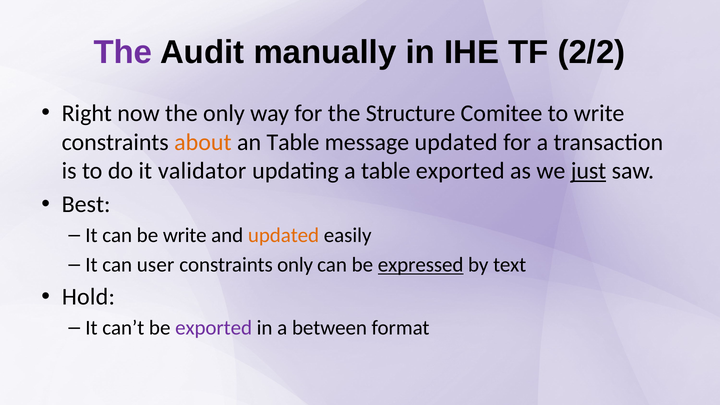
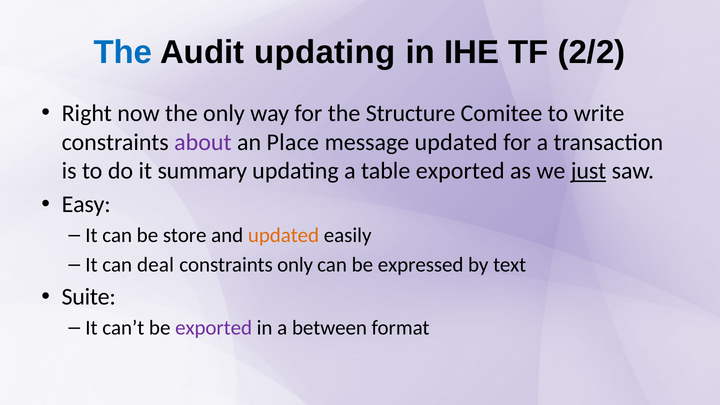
The colour: purple -> blue (123, 52)
Audit manually: manually -> updating (325, 52)
about colour: orange -> purple (203, 142)
an Table: Table -> Place (293, 142)
validator: validator -> summary (202, 171)
Best: Best -> Easy (86, 205)
be write: write -> store (185, 236)
user: user -> deal (156, 265)
expressed underline: present -> none (421, 265)
Hold: Hold -> Suite (89, 297)
